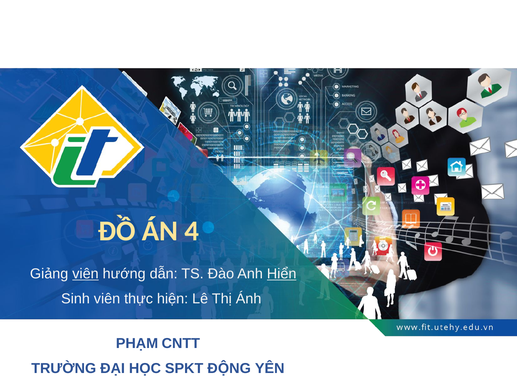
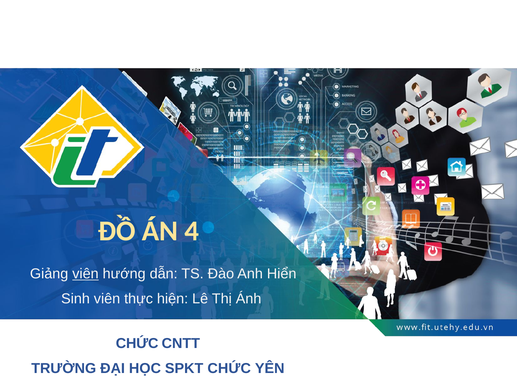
Hiển underline: present -> none (282, 274)
PHẠM: PHẠM -> CHỨC (137, 343)
SPKT ĐỘNG: ĐỘNG -> CHỨC (229, 368)
